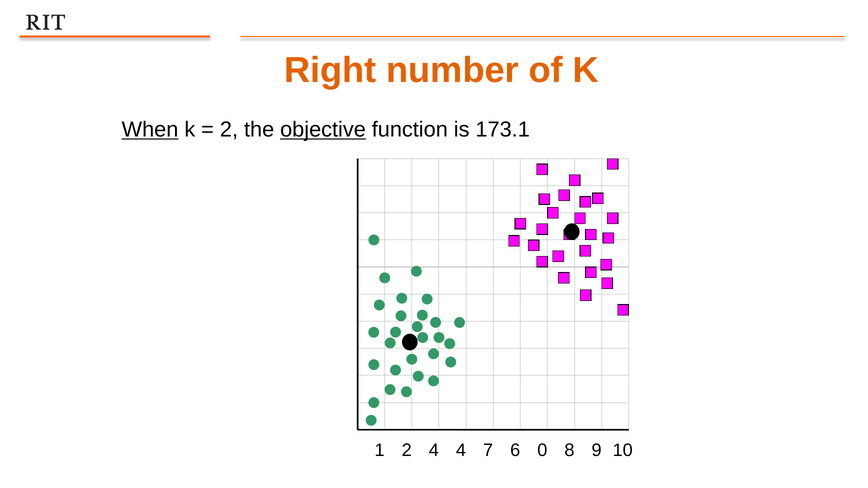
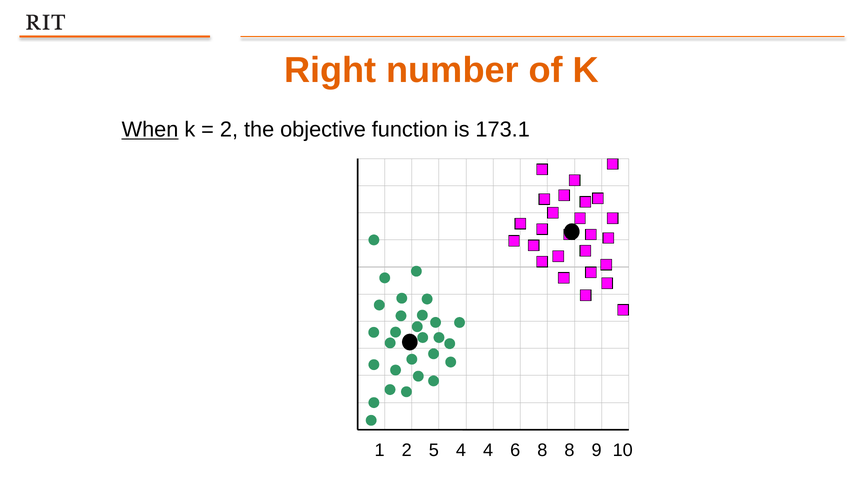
objective underline: present -> none (323, 130)
2 4: 4 -> 5 (434, 451)
4 7: 7 -> 4 (488, 451)
6 0: 0 -> 8 (542, 451)
